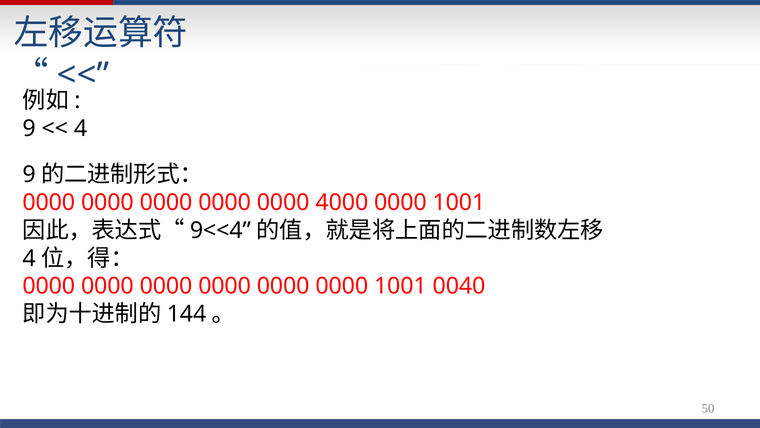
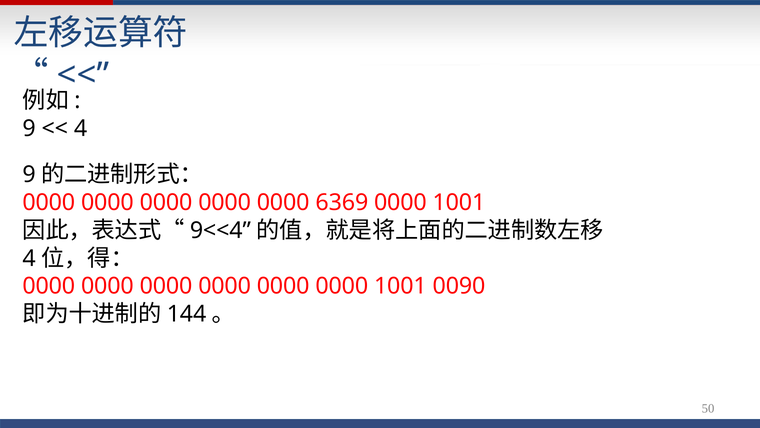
4000: 4000 -> 6369 (342, 202)
0040: 0040 -> 0090 (459, 286)
